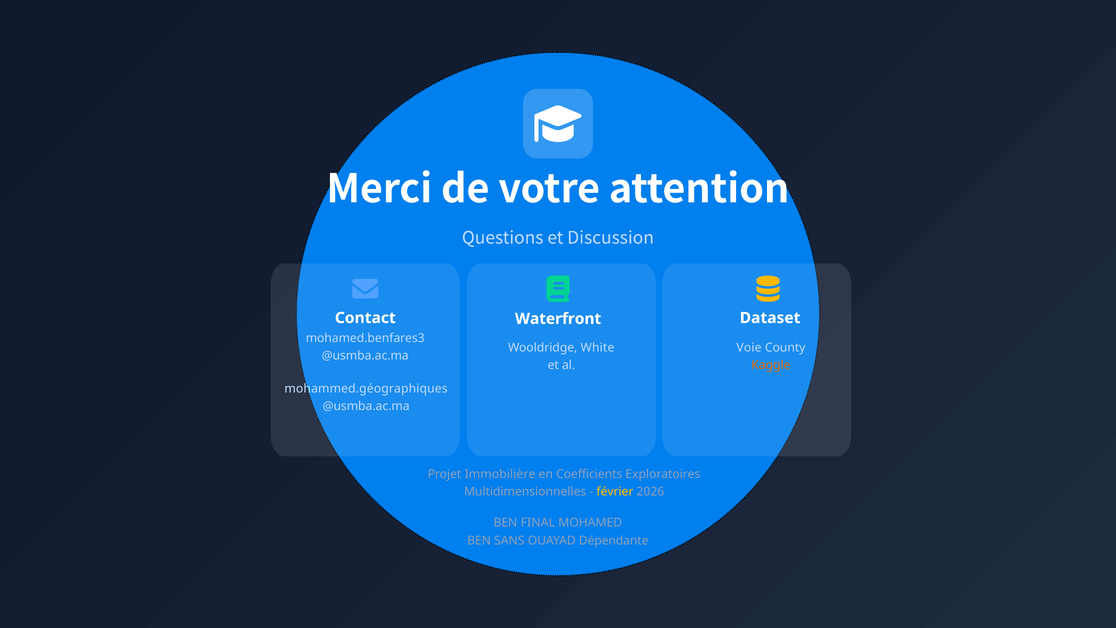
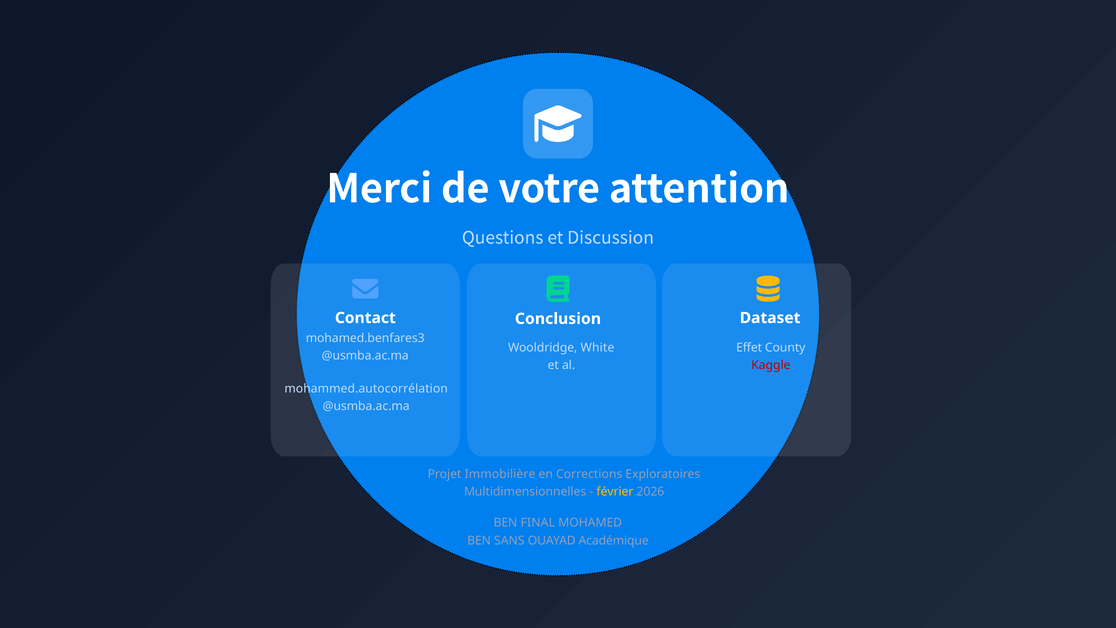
Waterfront: Waterfront -> Conclusion (558, 319)
Voie: Voie -> Effet (749, 348)
Kaggle colour: orange -> red (771, 365)
mohammed.géographiques: mohammed.géographiques -> mohammed.autocorrélation (366, 388)
Coefficients: Coefficients -> Corrections (589, 474)
Dépendante: Dépendante -> Académique (614, 540)
